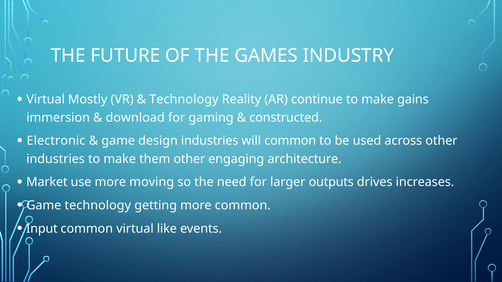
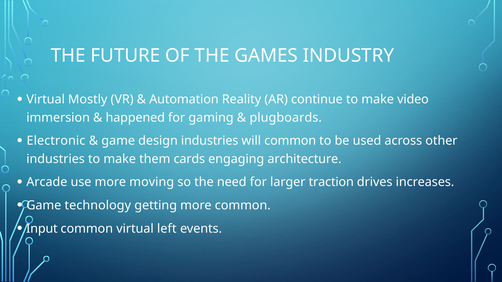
Technology: Technology -> Automation (184, 100)
gains: gains -> video (413, 100)
download: download -> happened (135, 118)
constructed: constructed -> plugboards (286, 118)
them other: other -> cards (189, 159)
Market: Market -> Arcade (47, 182)
outputs: outputs -> traction (331, 182)
like: like -> left (167, 229)
